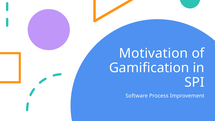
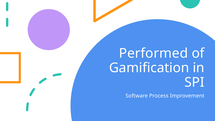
Motivation: Motivation -> Performed (153, 53)
